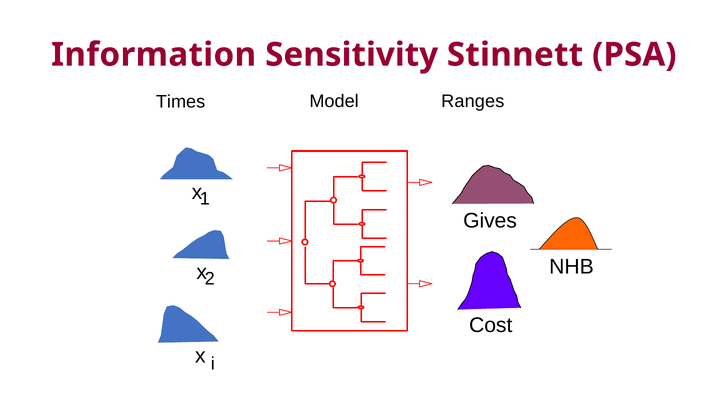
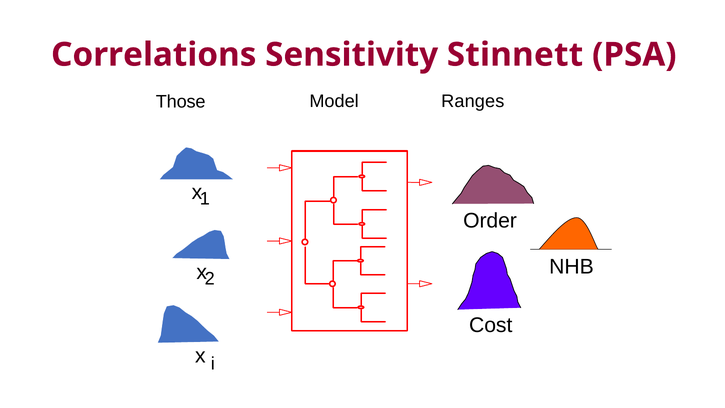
Information: Information -> Correlations (154, 55)
Times: Times -> Those (181, 102)
Gives: Gives -> Order (490, 221)
